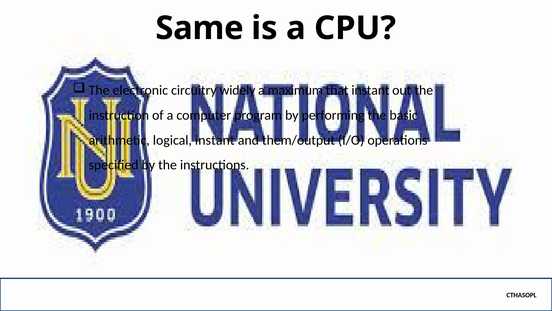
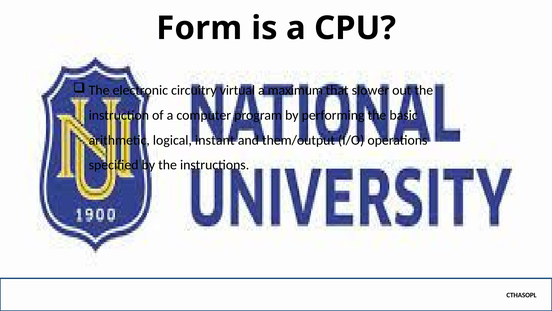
Same: Same -> Form (199, 28)
widely: widely -> virtual (237, 90)
that instant: instant -> slower (370, 90)
